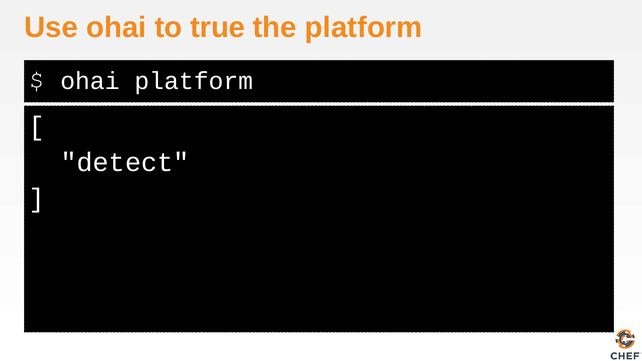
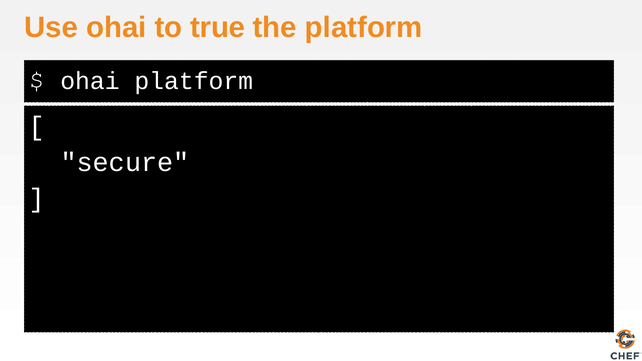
detect: detect -> secure (125, 162)
